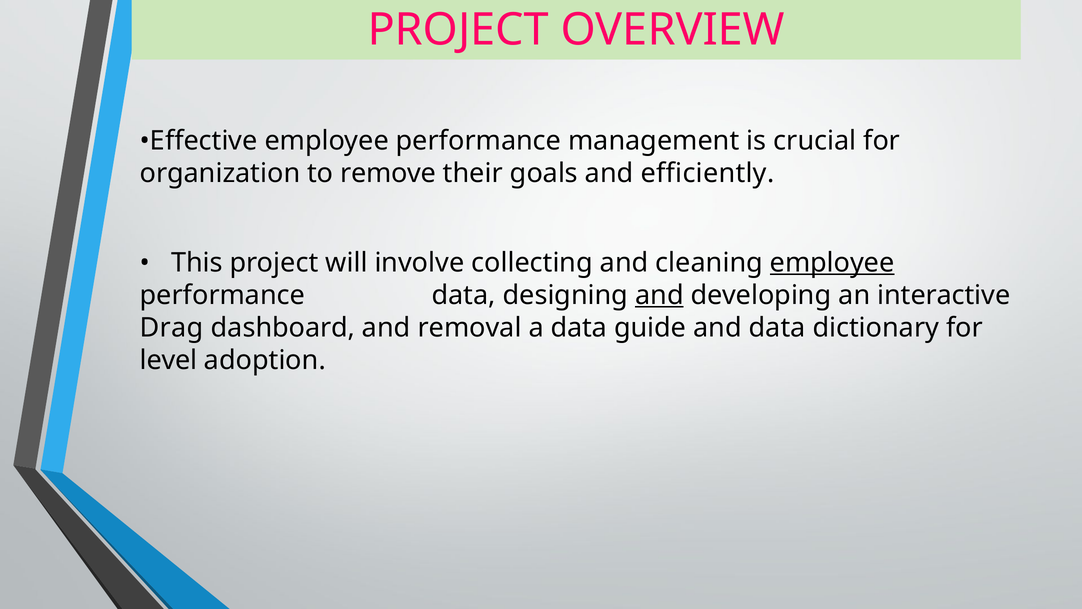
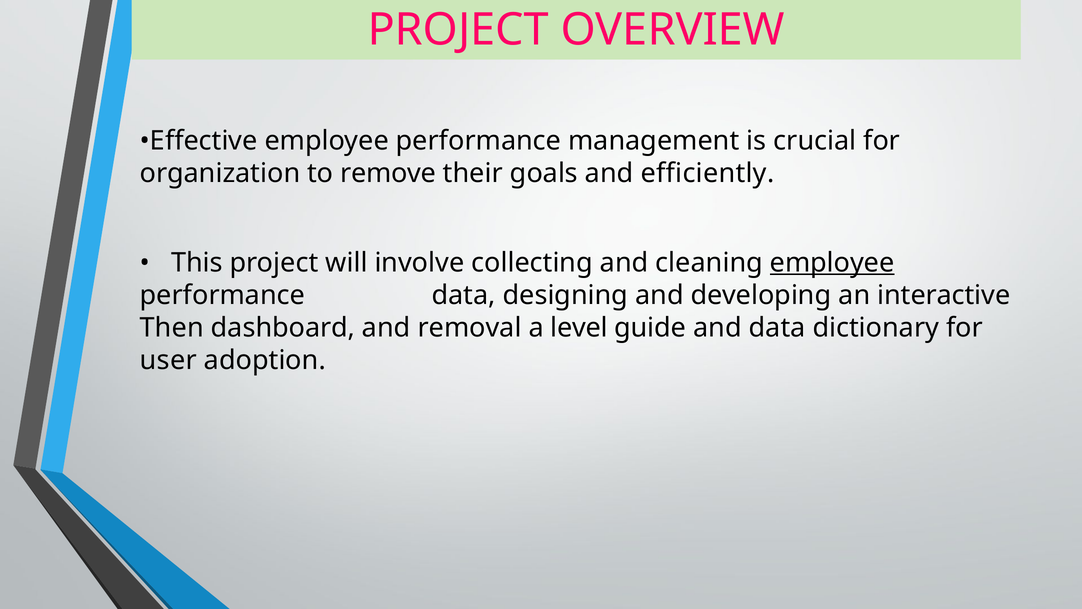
and underline: present -> none (659, 295)
Drag: Drag -> Then (172, 327)
a data: data -> level (579, 327)
level: level -> user (168, 360)
